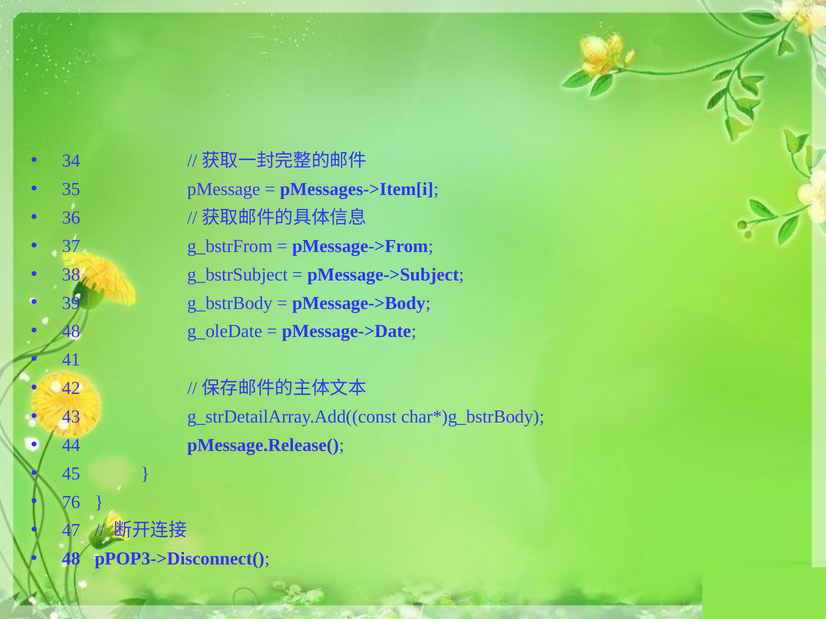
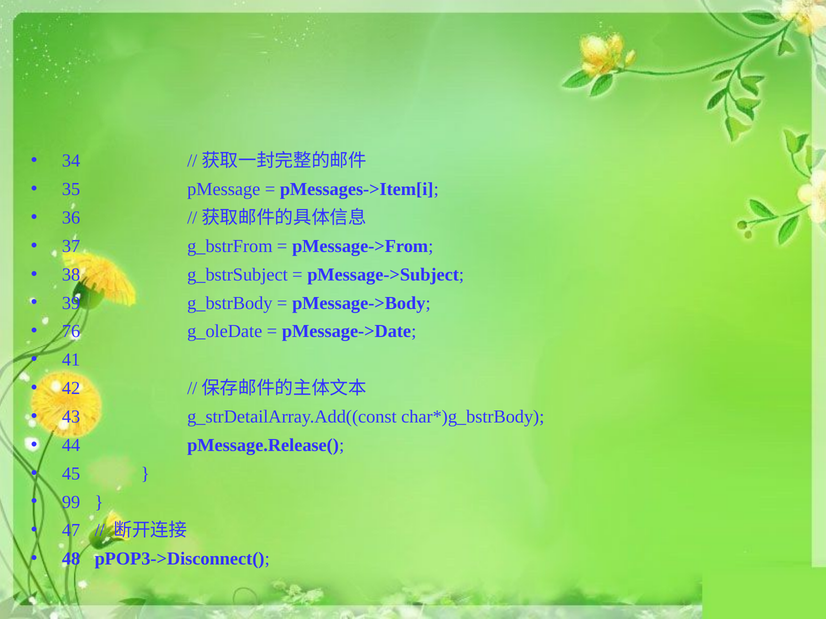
48: 48 -> 76 (71, 332)
76: 76 -> 99 (71, 502)
